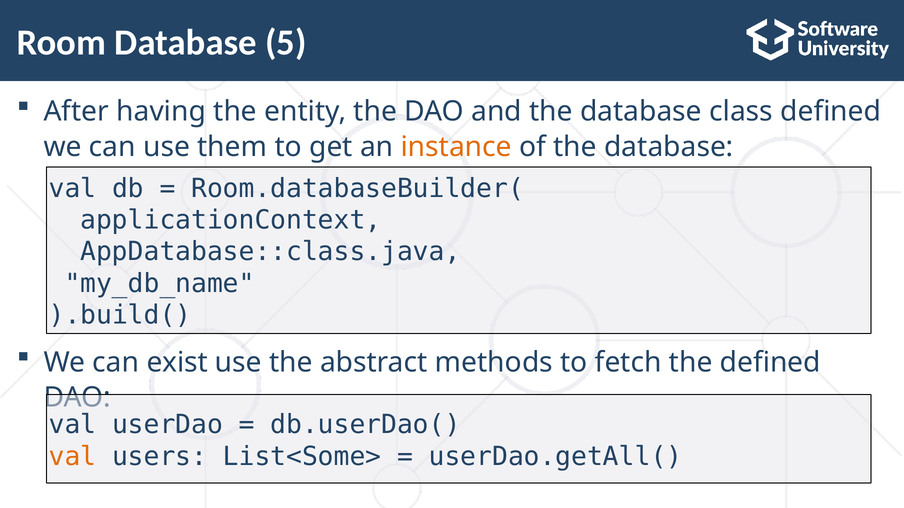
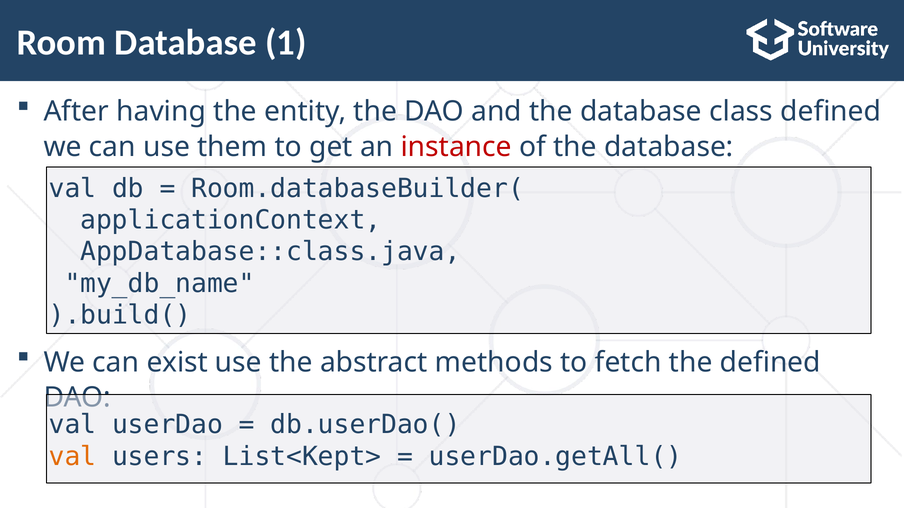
5: 5 -> 1 (286, 43)
instance colour: orange -> red (456, 147)
List<Some>: List<Some> -> List<Kept> (302, 457)
